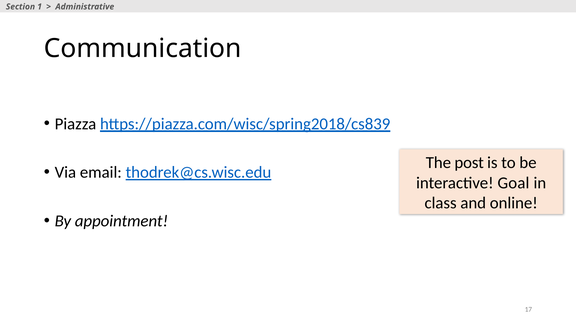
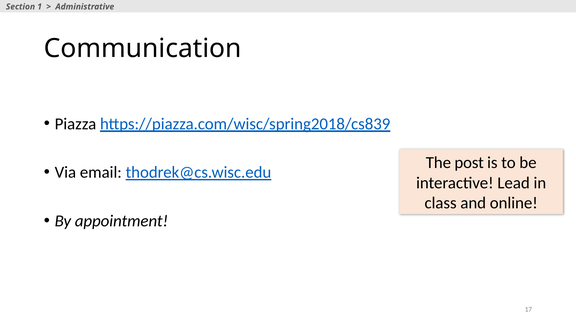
Goal: Goal -> Lead (514, 183)
